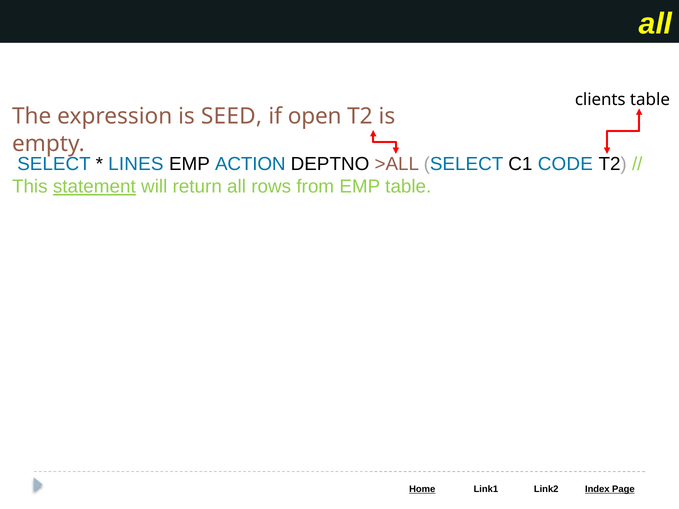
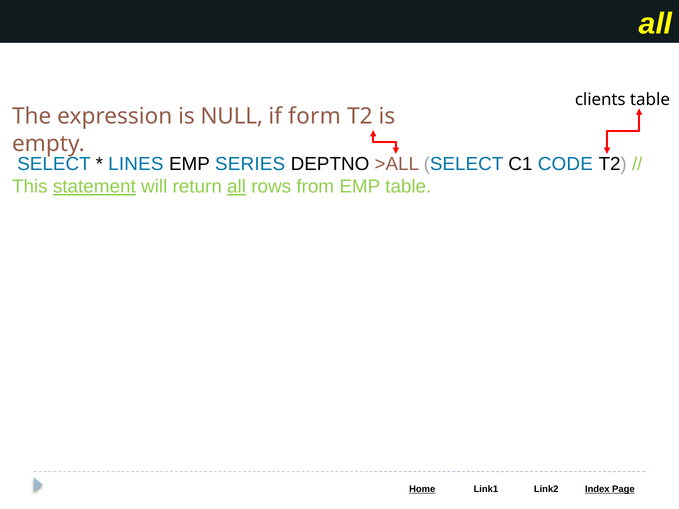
SEED: SEED -> NULL (232, 117)
open: open -> form (314, 117)
ACTION: ACTION -> SERIES (250, 164)
all underline: none -> present (237, 187)
